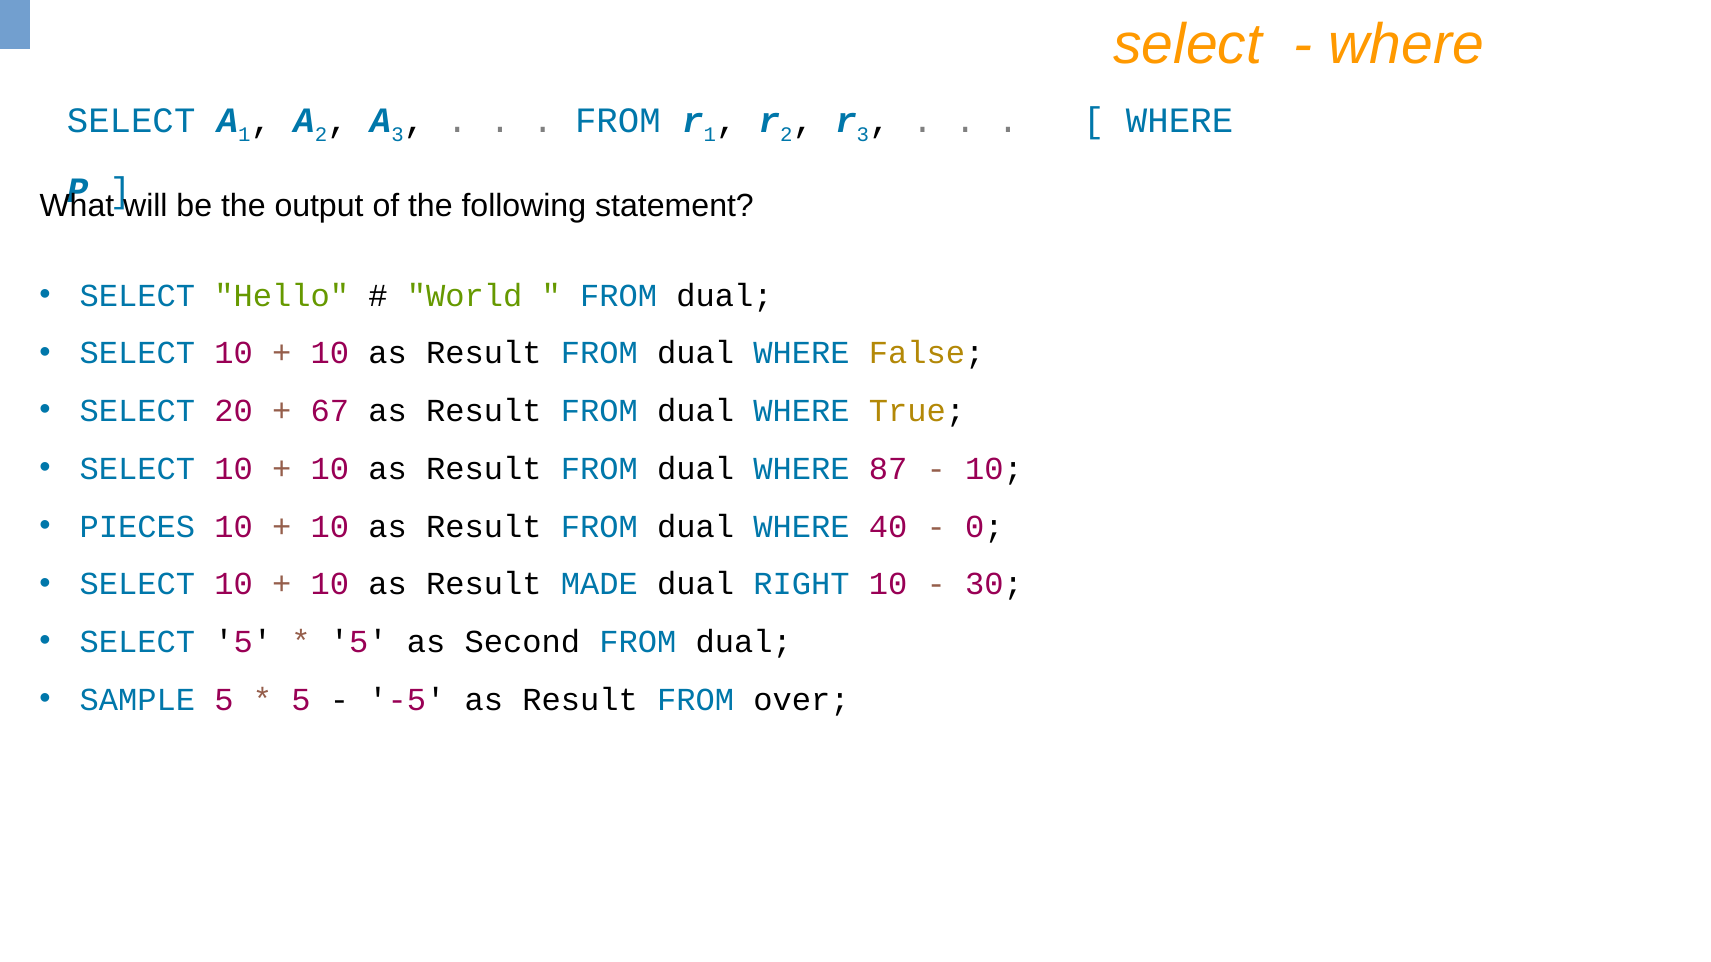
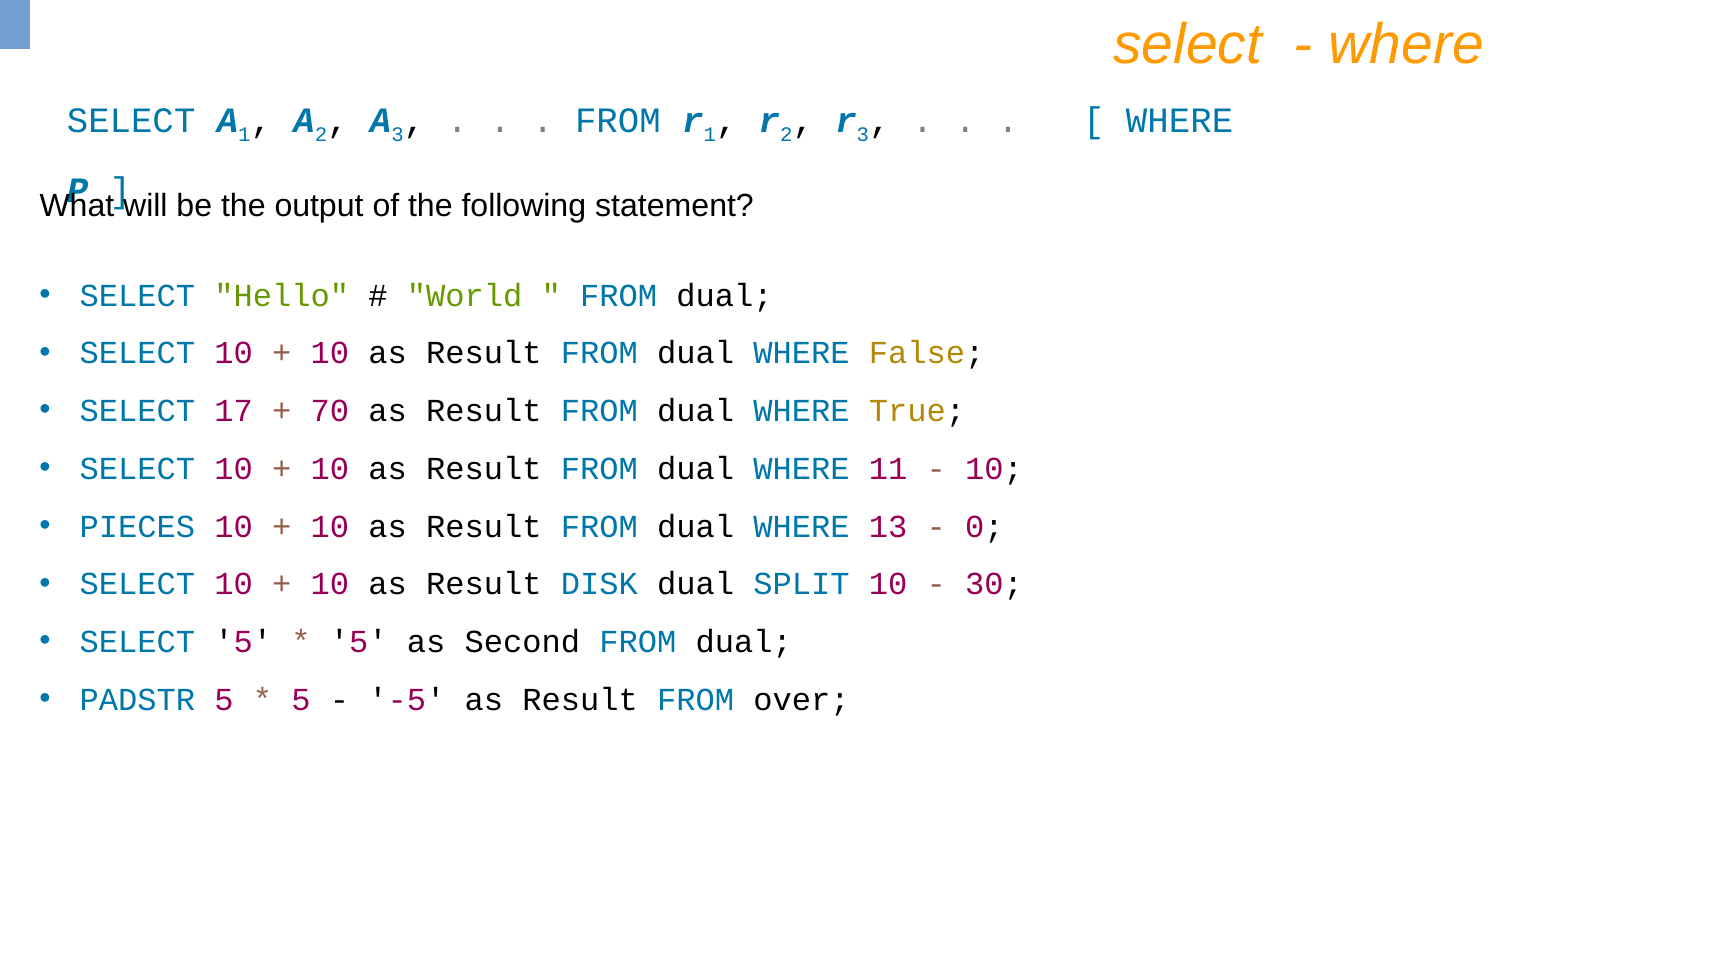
20: 20 -> 17 (234, 411)
67: 67 -> 70 (330, 411)
87: 87 -> 11 (888, 469)
40: 40 -> 13 (888, 527)
MADE: MADE -> DISK (599, 585)
RIGHT: RIGHT -> SPLIT (801, 585)
SAMPLE: SAMPLE -> PADSTR (137, 700)
